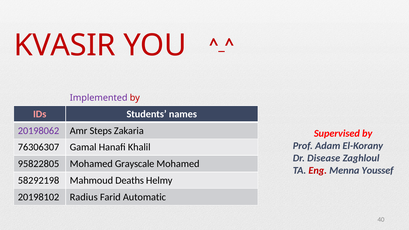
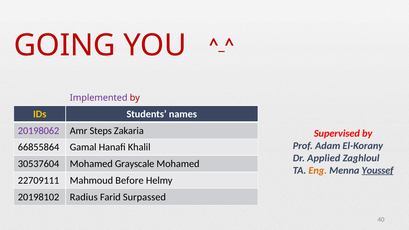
KVASIR: KVASIR -> GOING (65, 45)
IDs colour: pink -> yellow (40, 114)
76306307: 76306307 -> 66855864 (39, 147)
Disease: Disease -> Applied (324, 158)
95822805: 95822805 -> 30537604 (39, 164)
Eng colour: red -> orange (318, 170)
Youssef underline: none -> present (378, 170)
58292198: 58292198 -> 22709111 (39, 180)
Deaths: Deaths -> Before (129, 180)
Automatic: Automatic -> Surpassed (144, 197)
